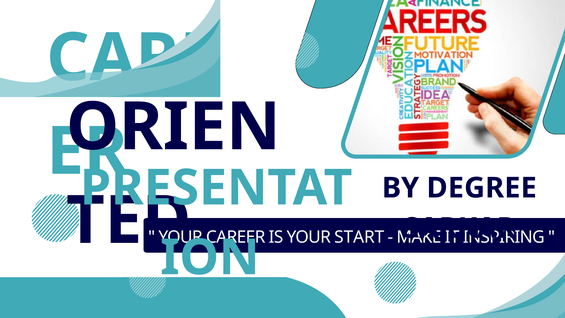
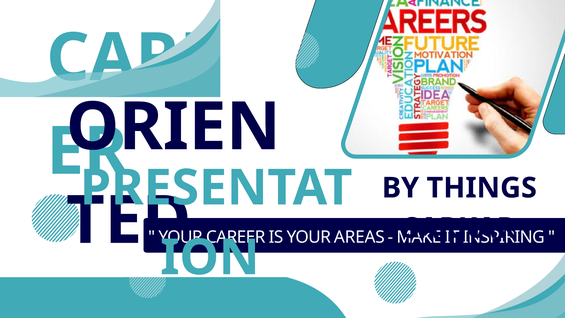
DEGREE: DEGREE -> THINGS (482, 188)
START: START -> AREAS (359, 237)
